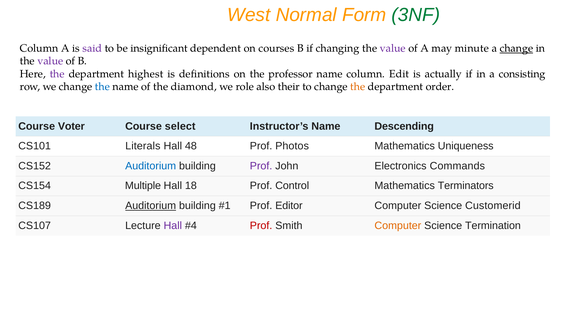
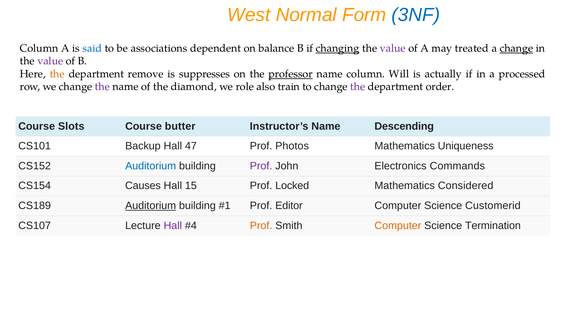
3NF colour: green -> blue (416, 15)
said colour: purple -> blue (92, 48)
insignificant: insignificant -> associations (159, 48)
courses: courses -> balance (276, 48)
changing underline: none -> present (338, 48)
minute: minute -> treated (472, 48)
the colour: purple -> orange (57, 74)
highest: highest -> remove (146, 74)
definitions: definitions -> suppresses (204, 74)
professor underline: none -> present (291, 74)
Edit: Edit -> Will (399, 74)
consisting: consisting -> processed (522, 74)
the colour: blue -> purple (102, 87)
their: their -> train (289, 87)
the colour: orange -> purple (358, 87)
Voter: Voter -> Slots (71, 126)
select: select -> butter (180, 126)
Literals: Literals -> Backup (143, 146)
48: 48 -> 47 (191, 146)
Multiple: Multiple -> Causes (143, 186)
18: 18 -> 15 (191, 186)
Control: Control -> Locked (292, 186)
Terminators: Terminators -> Considered (466, 186)
Prof colour: red -> orange (261, 226)
